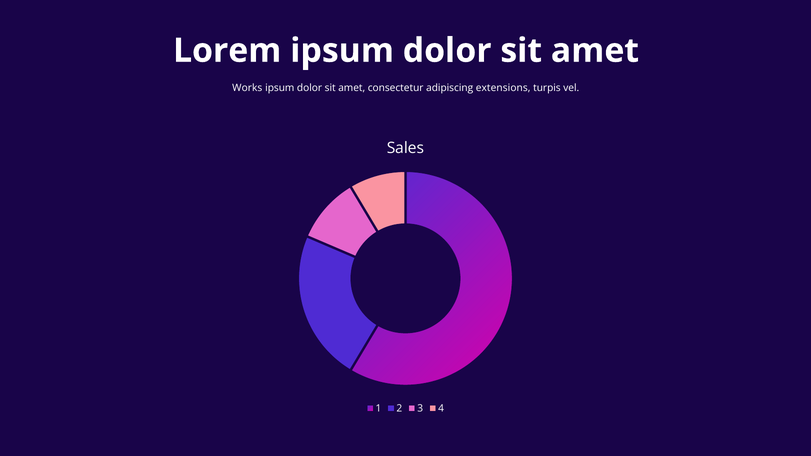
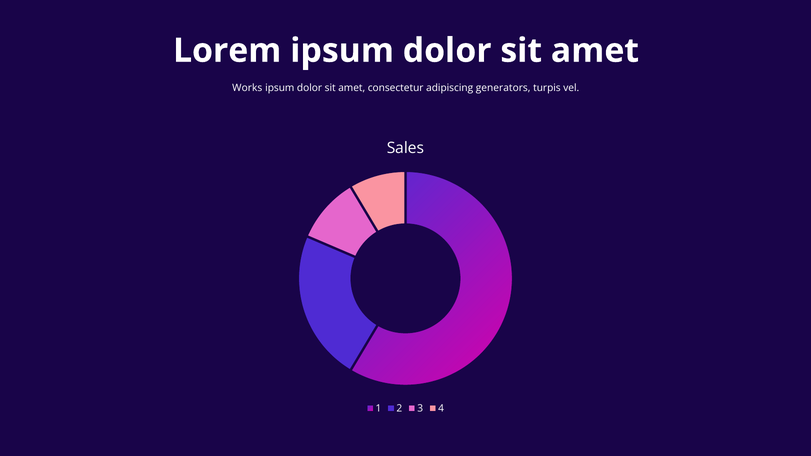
extensions: extensions -> generators (503, 88)
